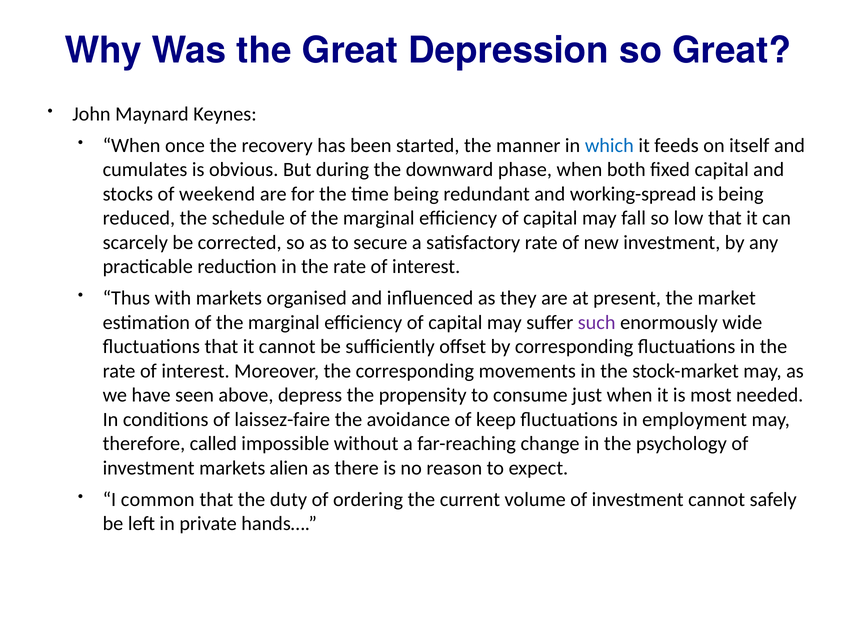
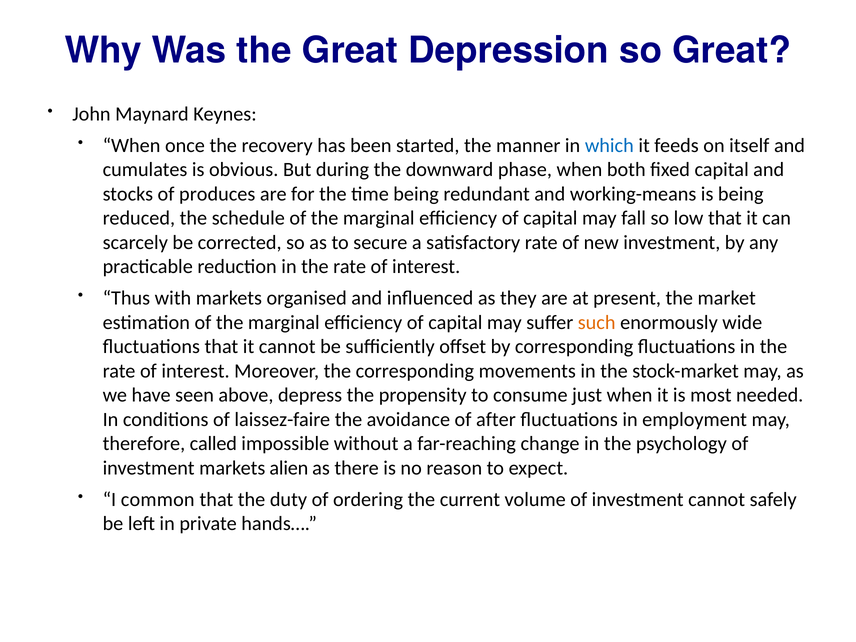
weekend: weekend -> produces (217, 194)
working-spread: working-spread -> working-means (633, 194)
such colour: purple -> orange (597, 322)
keep: keep -> after (496, 420)
